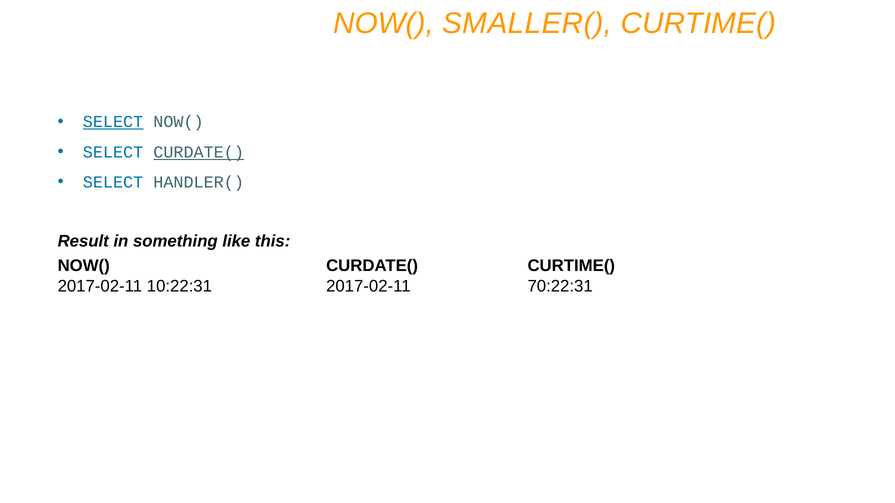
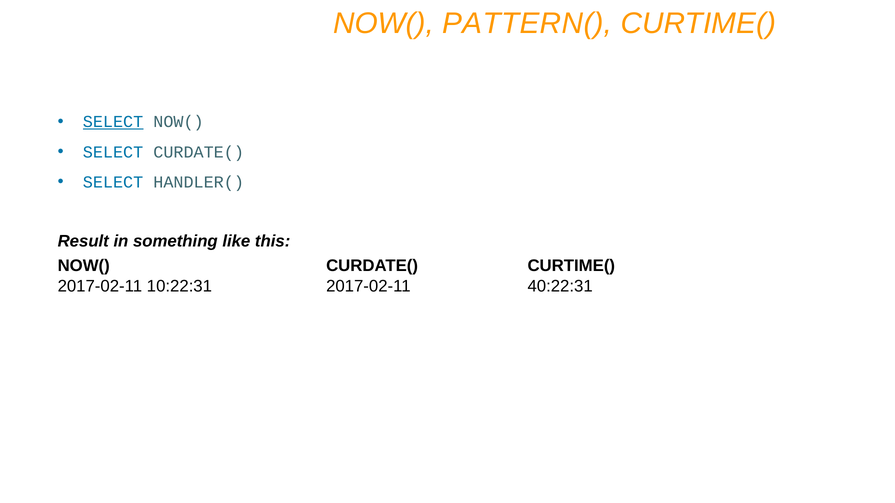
SMALLER(: SMALLER( -> PATTERN( (527, 23)
CURDATE( underline: present -> none (199, 152)
70:22:31: 70:22:31 -> 40:22:31 (560, 286)
